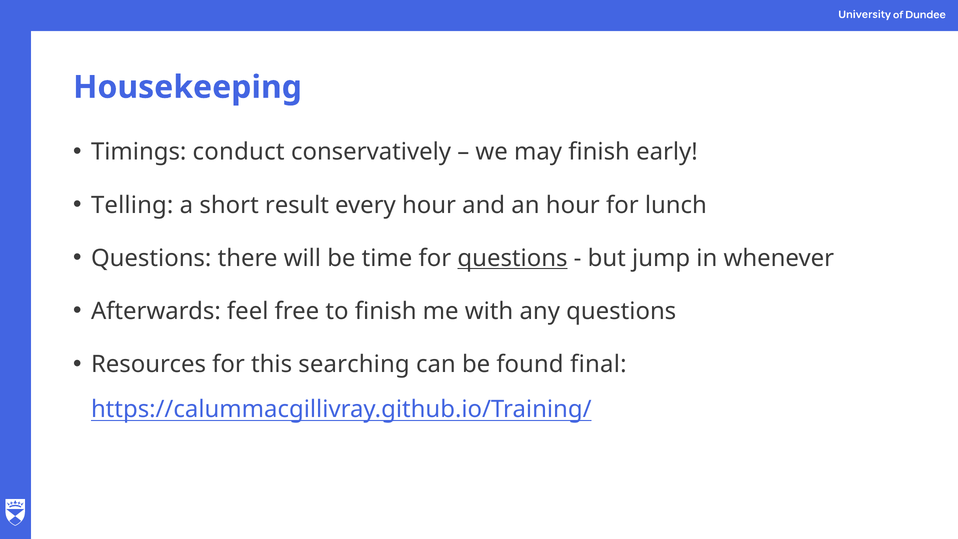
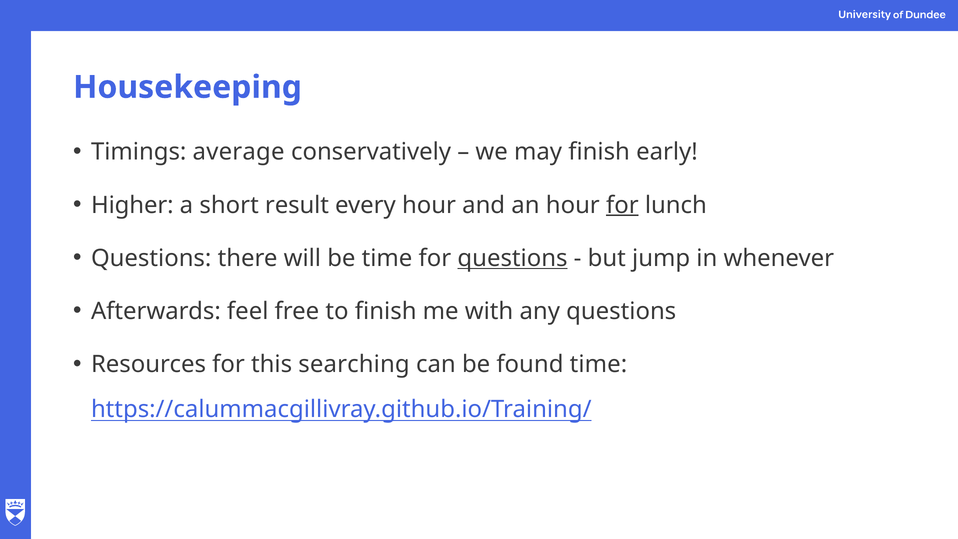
conduct: conduct -> average (239, 152)
Telling: Telling -> Higher (132, 205)
for underline: none -> present (622, 205)
found final: final -> time (598, 364)
